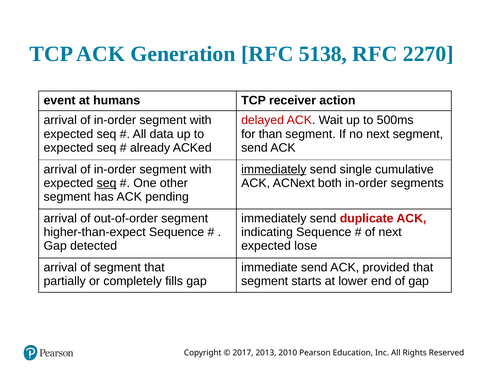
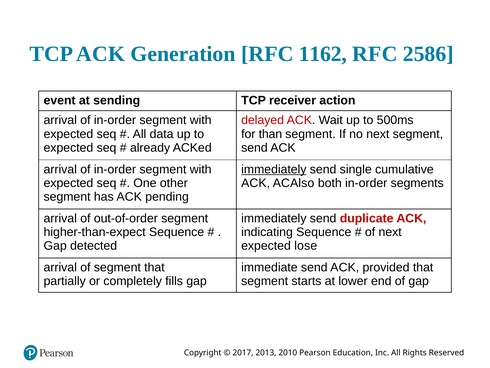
5138: 5138 -> 1162 (323, 54)
2270: 2270 -> 2586 (428, 54)
humans: humans -> sending (117, 100)
seq underline: present -> none (107, 183)
C Next: Next -> Also (302, 183)
